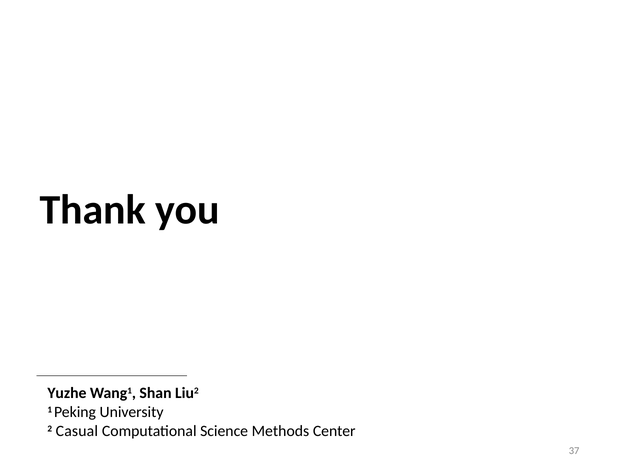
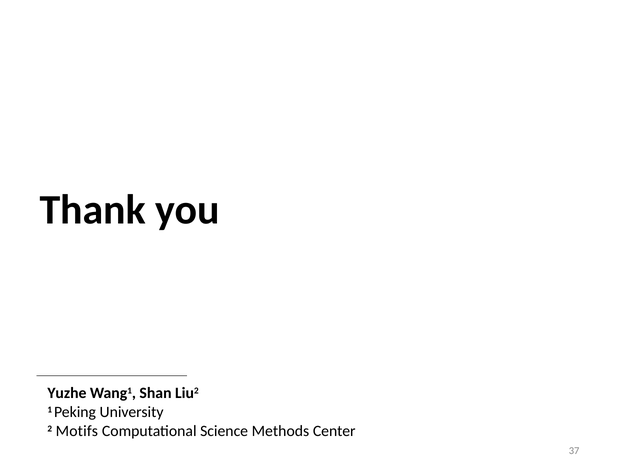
Casual: Casual -> Motifs (77, 431)
